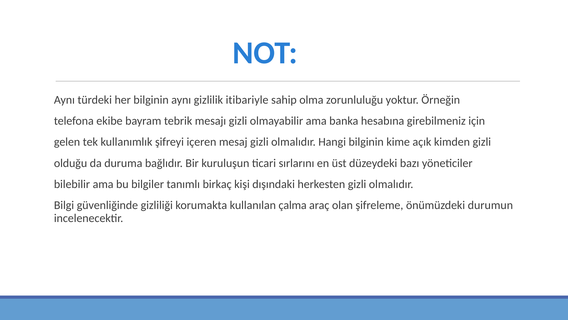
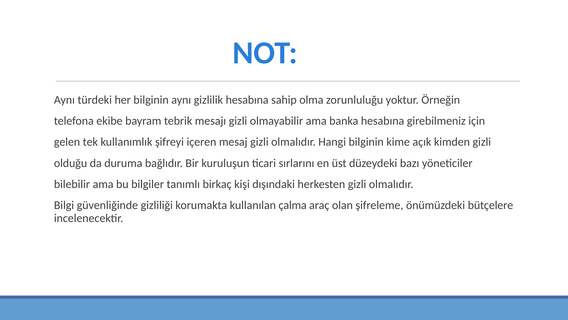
gizlilik itibariyle: itibariyle -> hesabına (247, 100)
durumun: durumun -> bütçelere (490, 205)
